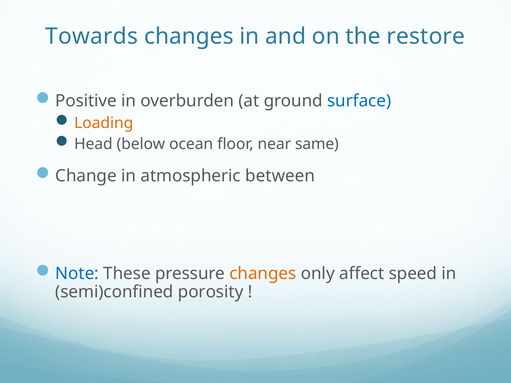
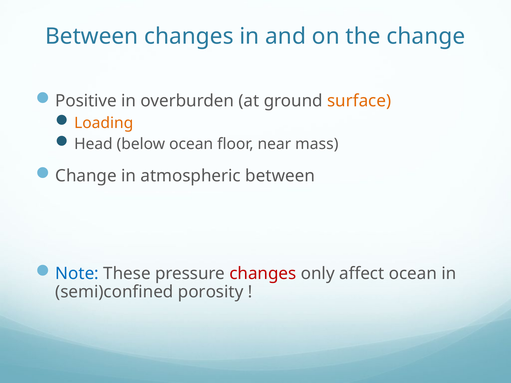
Towards: Towards -> Between (92, 36)
the restore: restore -> change (426, 36)
surface colour: blue -> orange (359, 101)
same: same -> mass (317, 144)
changes colour: orange -> red (263, 274)
affect speed: speed -> ocean (413, 274)
